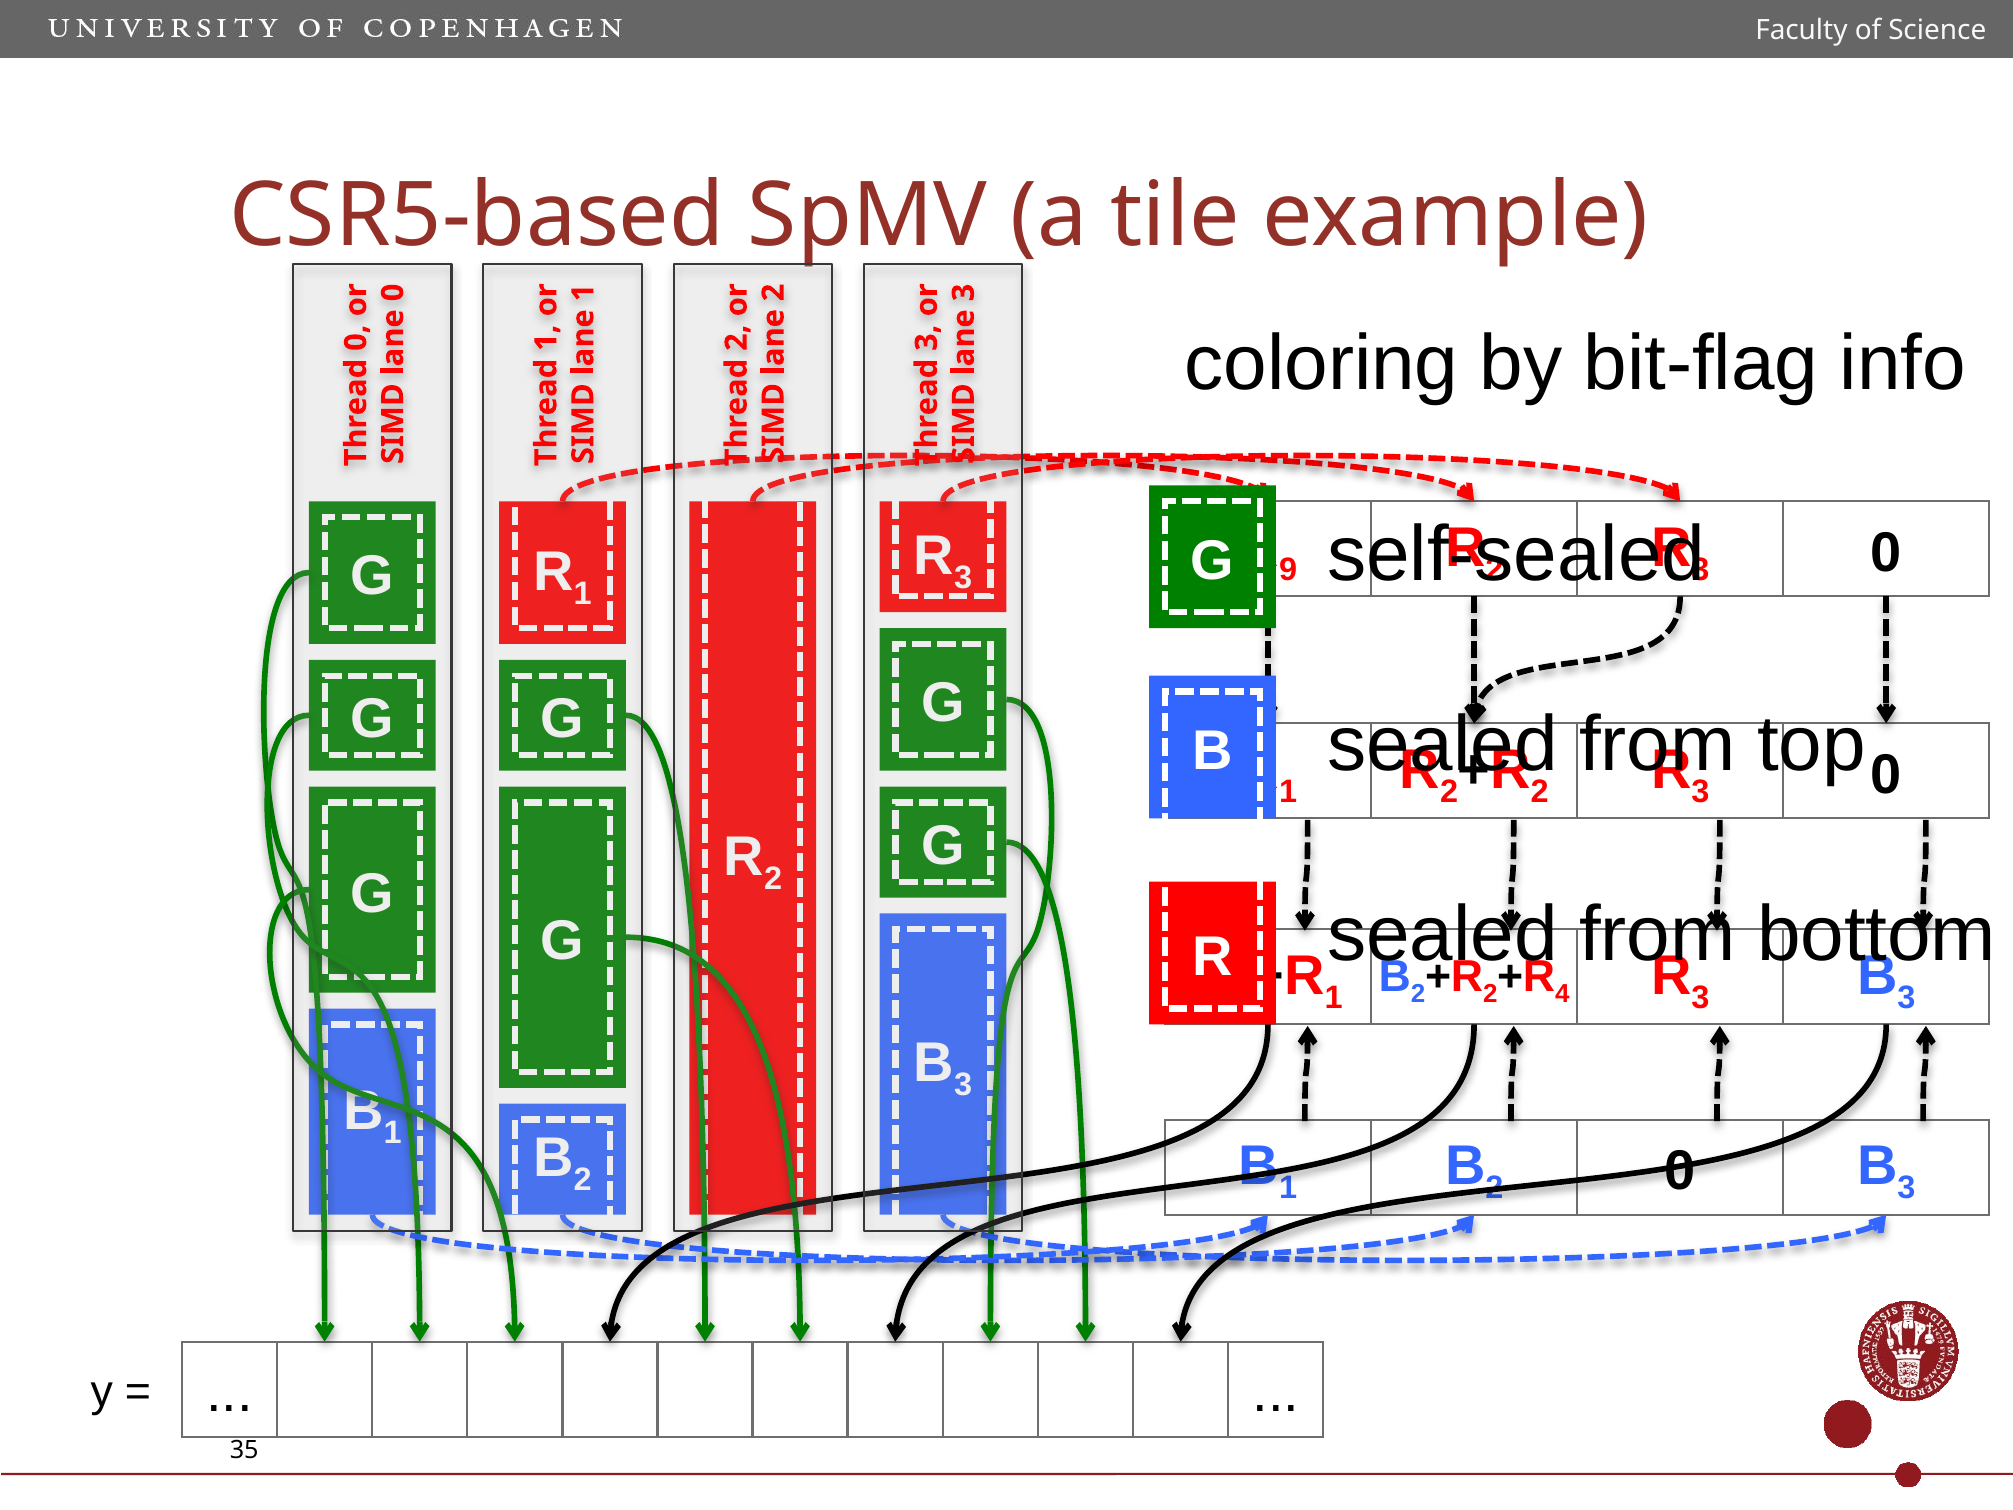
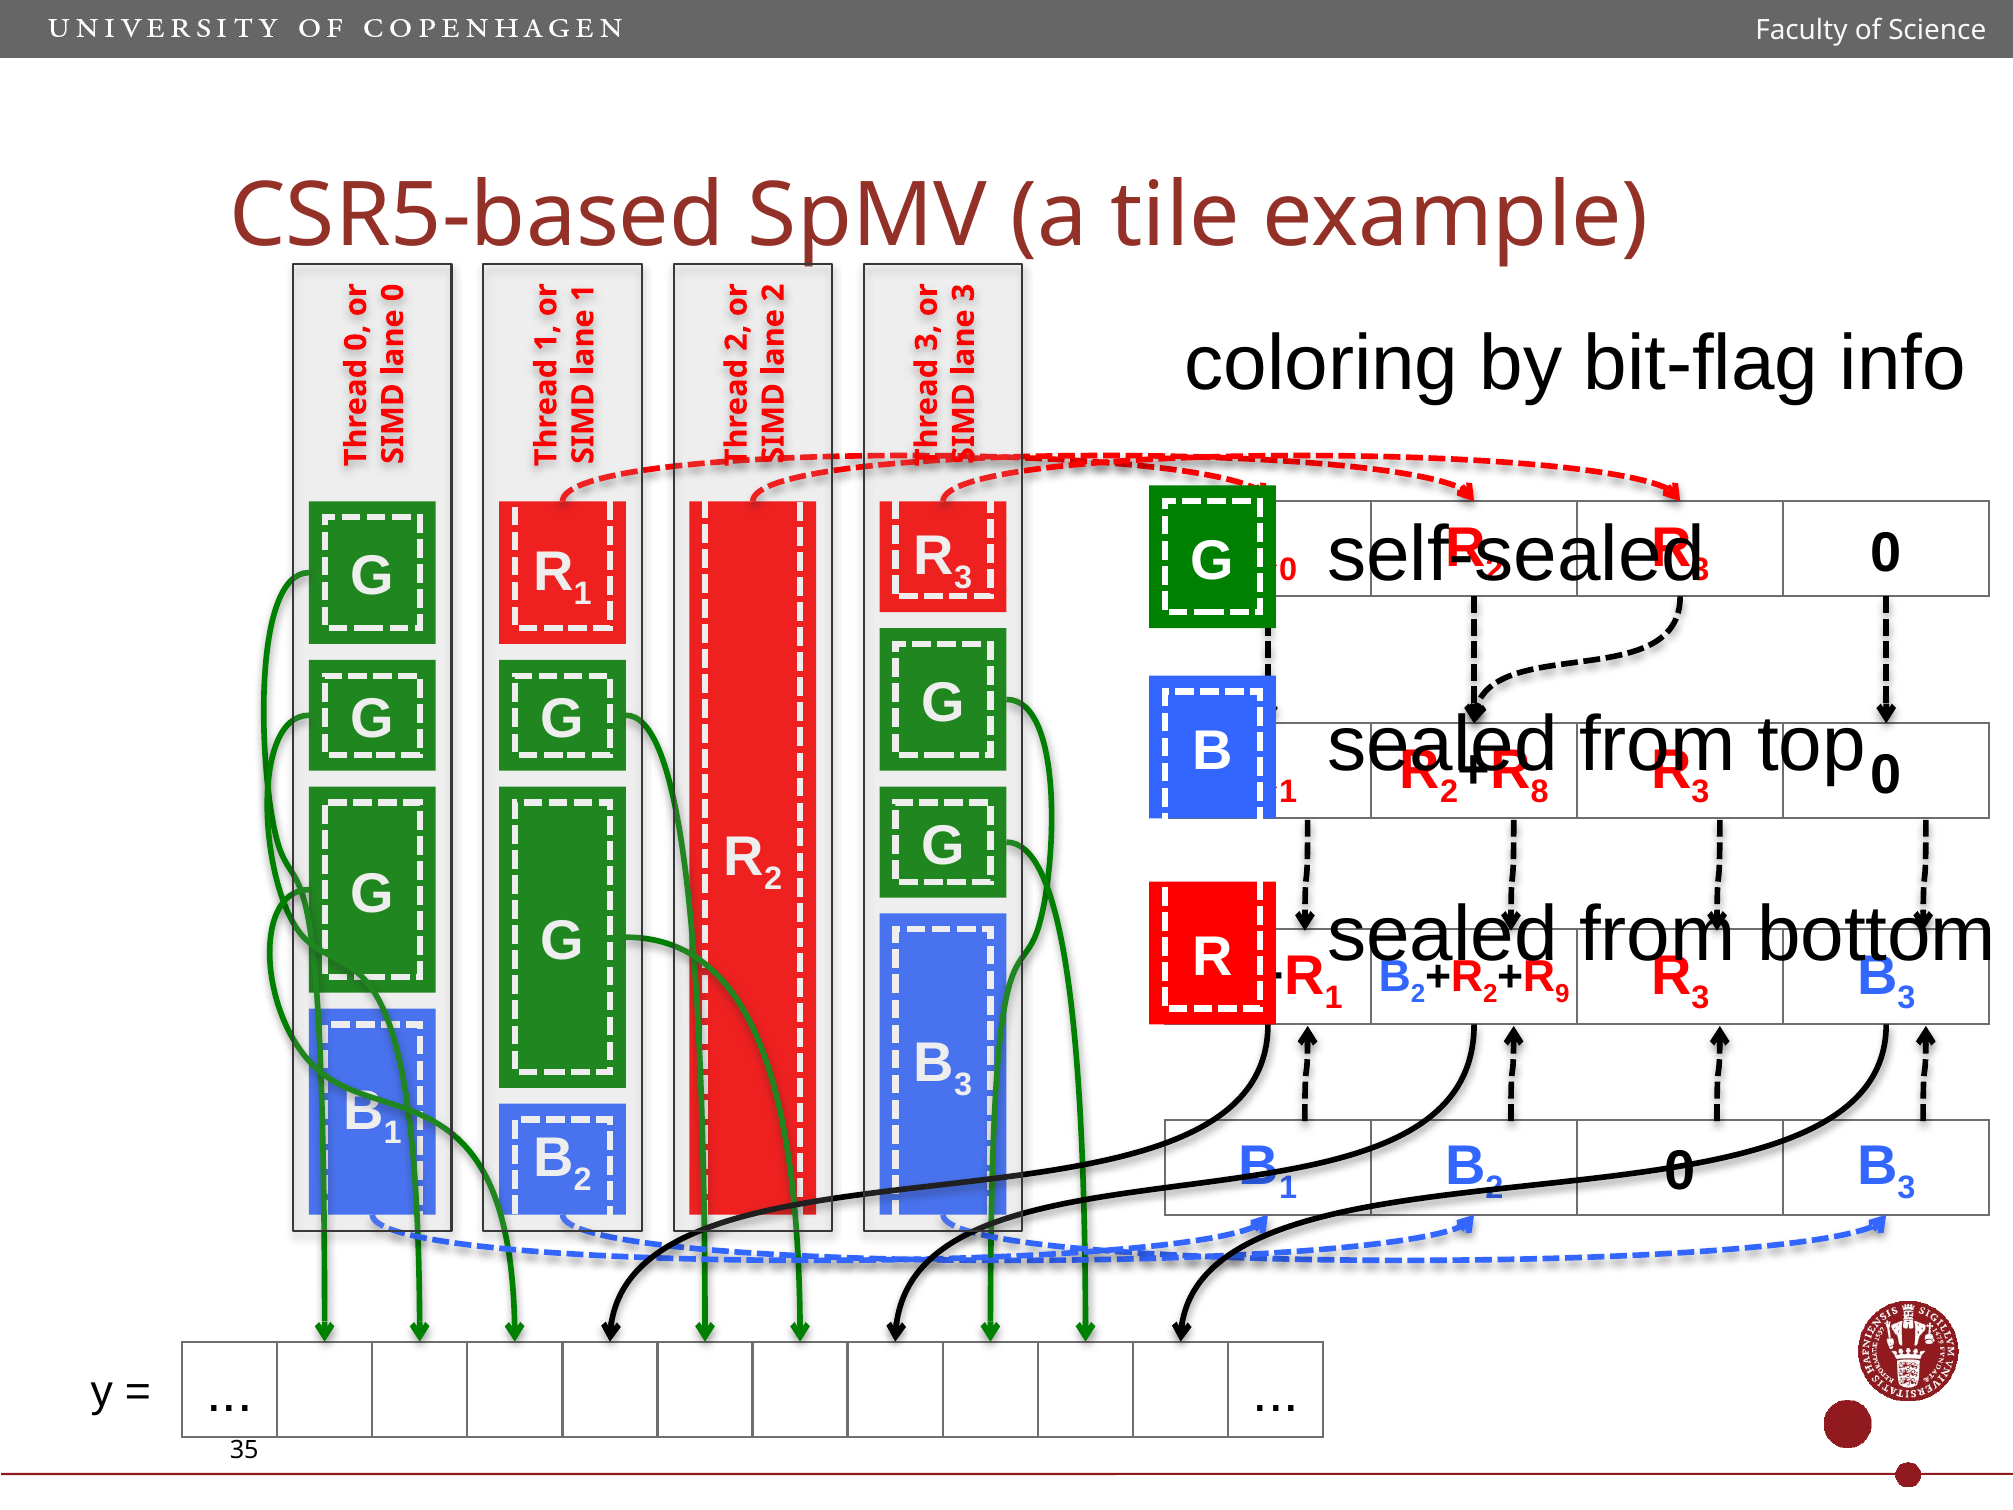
9: 9 -> 0 (1288, 570)
2: 2 -> 8 (1540, 792)
4: 4 -> 9 (1562, 993)
